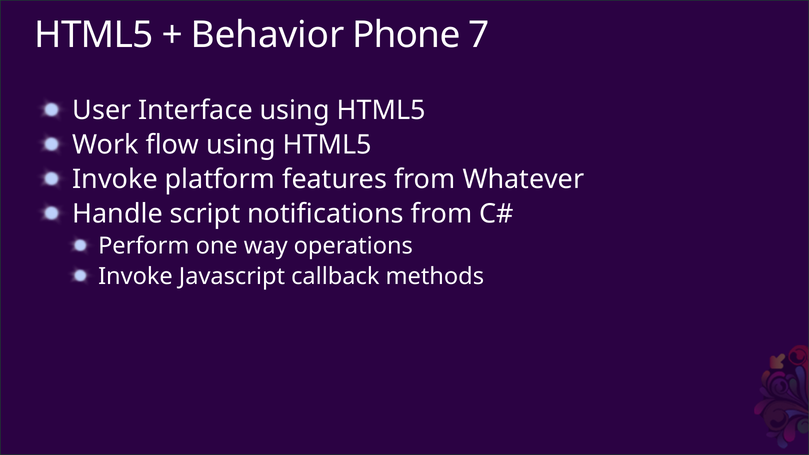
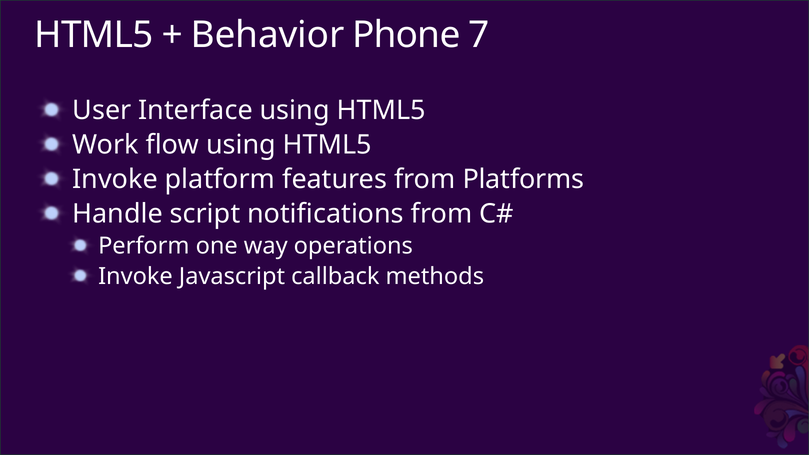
Whatever: Whatever -> Platforms (523, 180)
